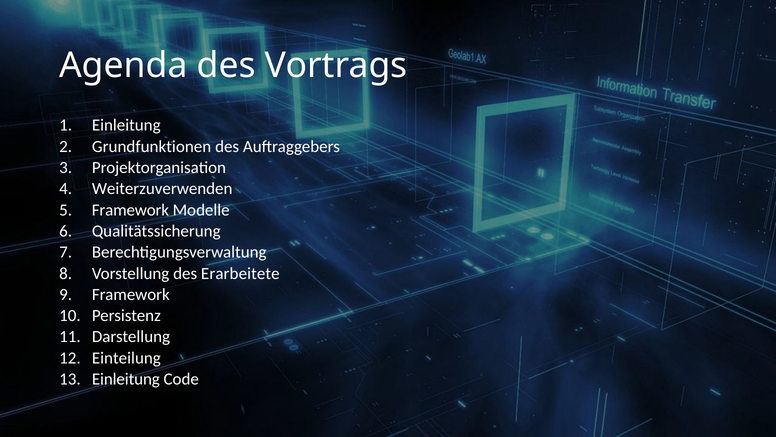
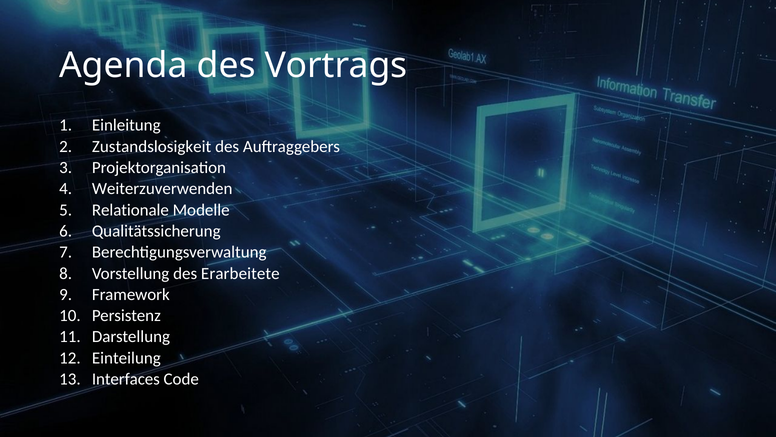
Grundfunktionen: Grundfunktionen -> Zustandslosigkeit (152, 146)
Framework: Framework -> Relationale (130, 210)
Einleitung: Einleitung -> Interfaces (126, 379)
